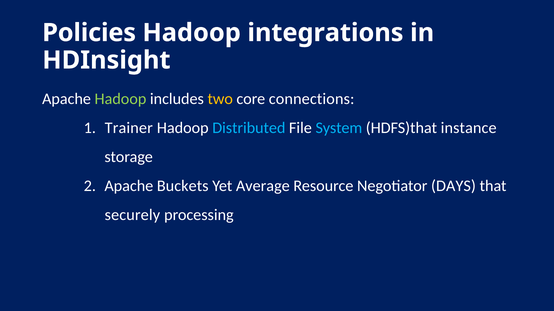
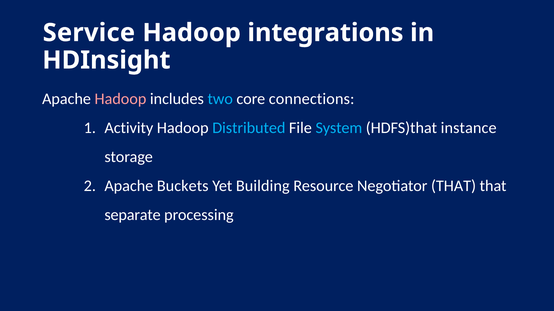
Policies: Policies -> Service (89, 33)
Hadoop colour: light green -> pink (120, 99)
two colour: yellow -> light blue (220, 99)
Trainer: Trainer -> Activity (129, 128)
Average: Average -> Building (263, 186)
Negotiator DAYS: DAYS -> THAT (454, 186)
securely: securely -> separate (133, 215)
